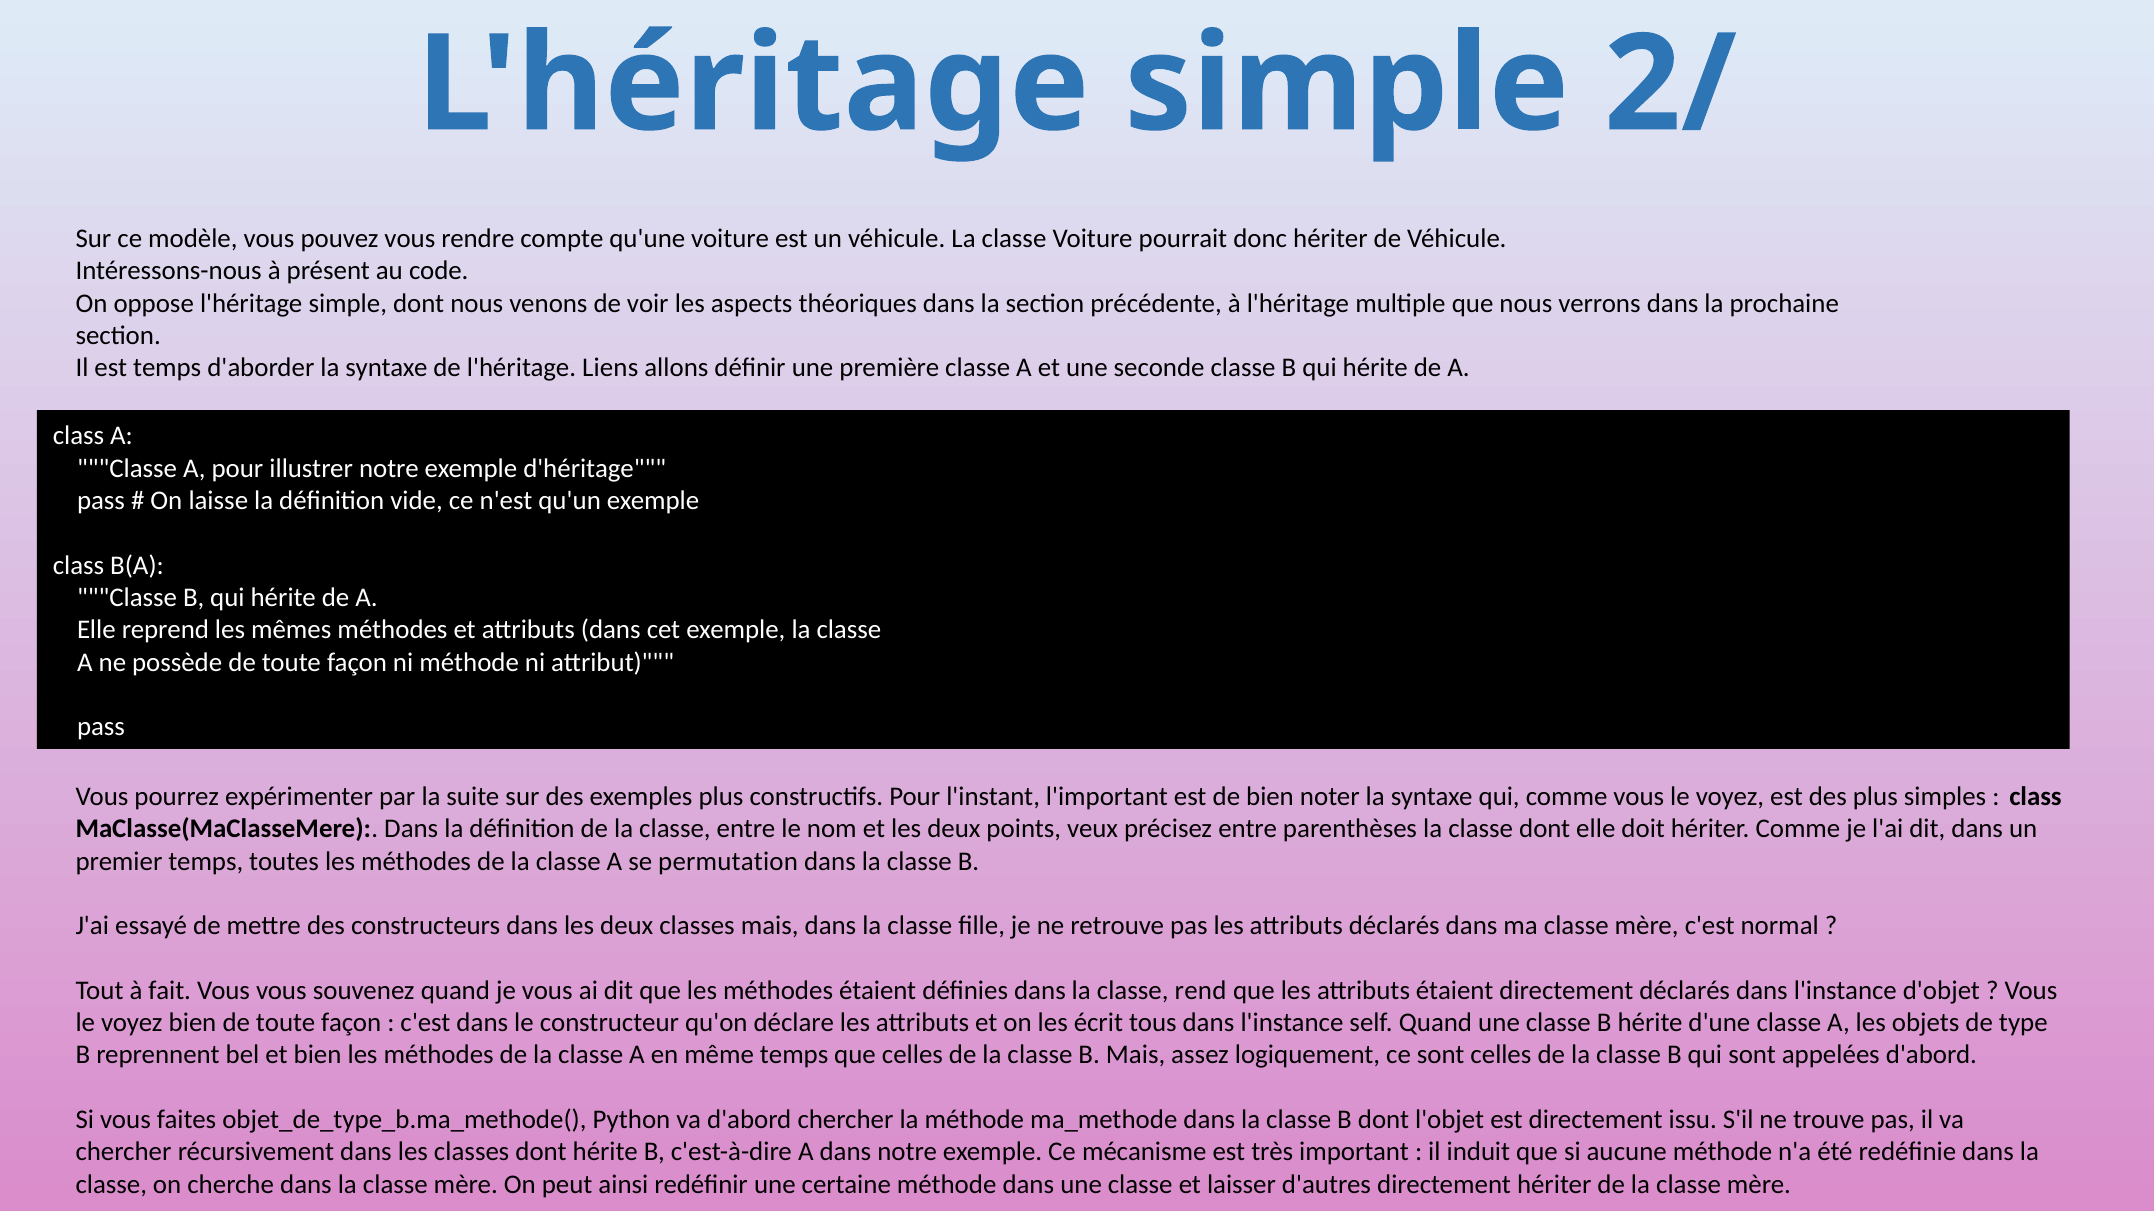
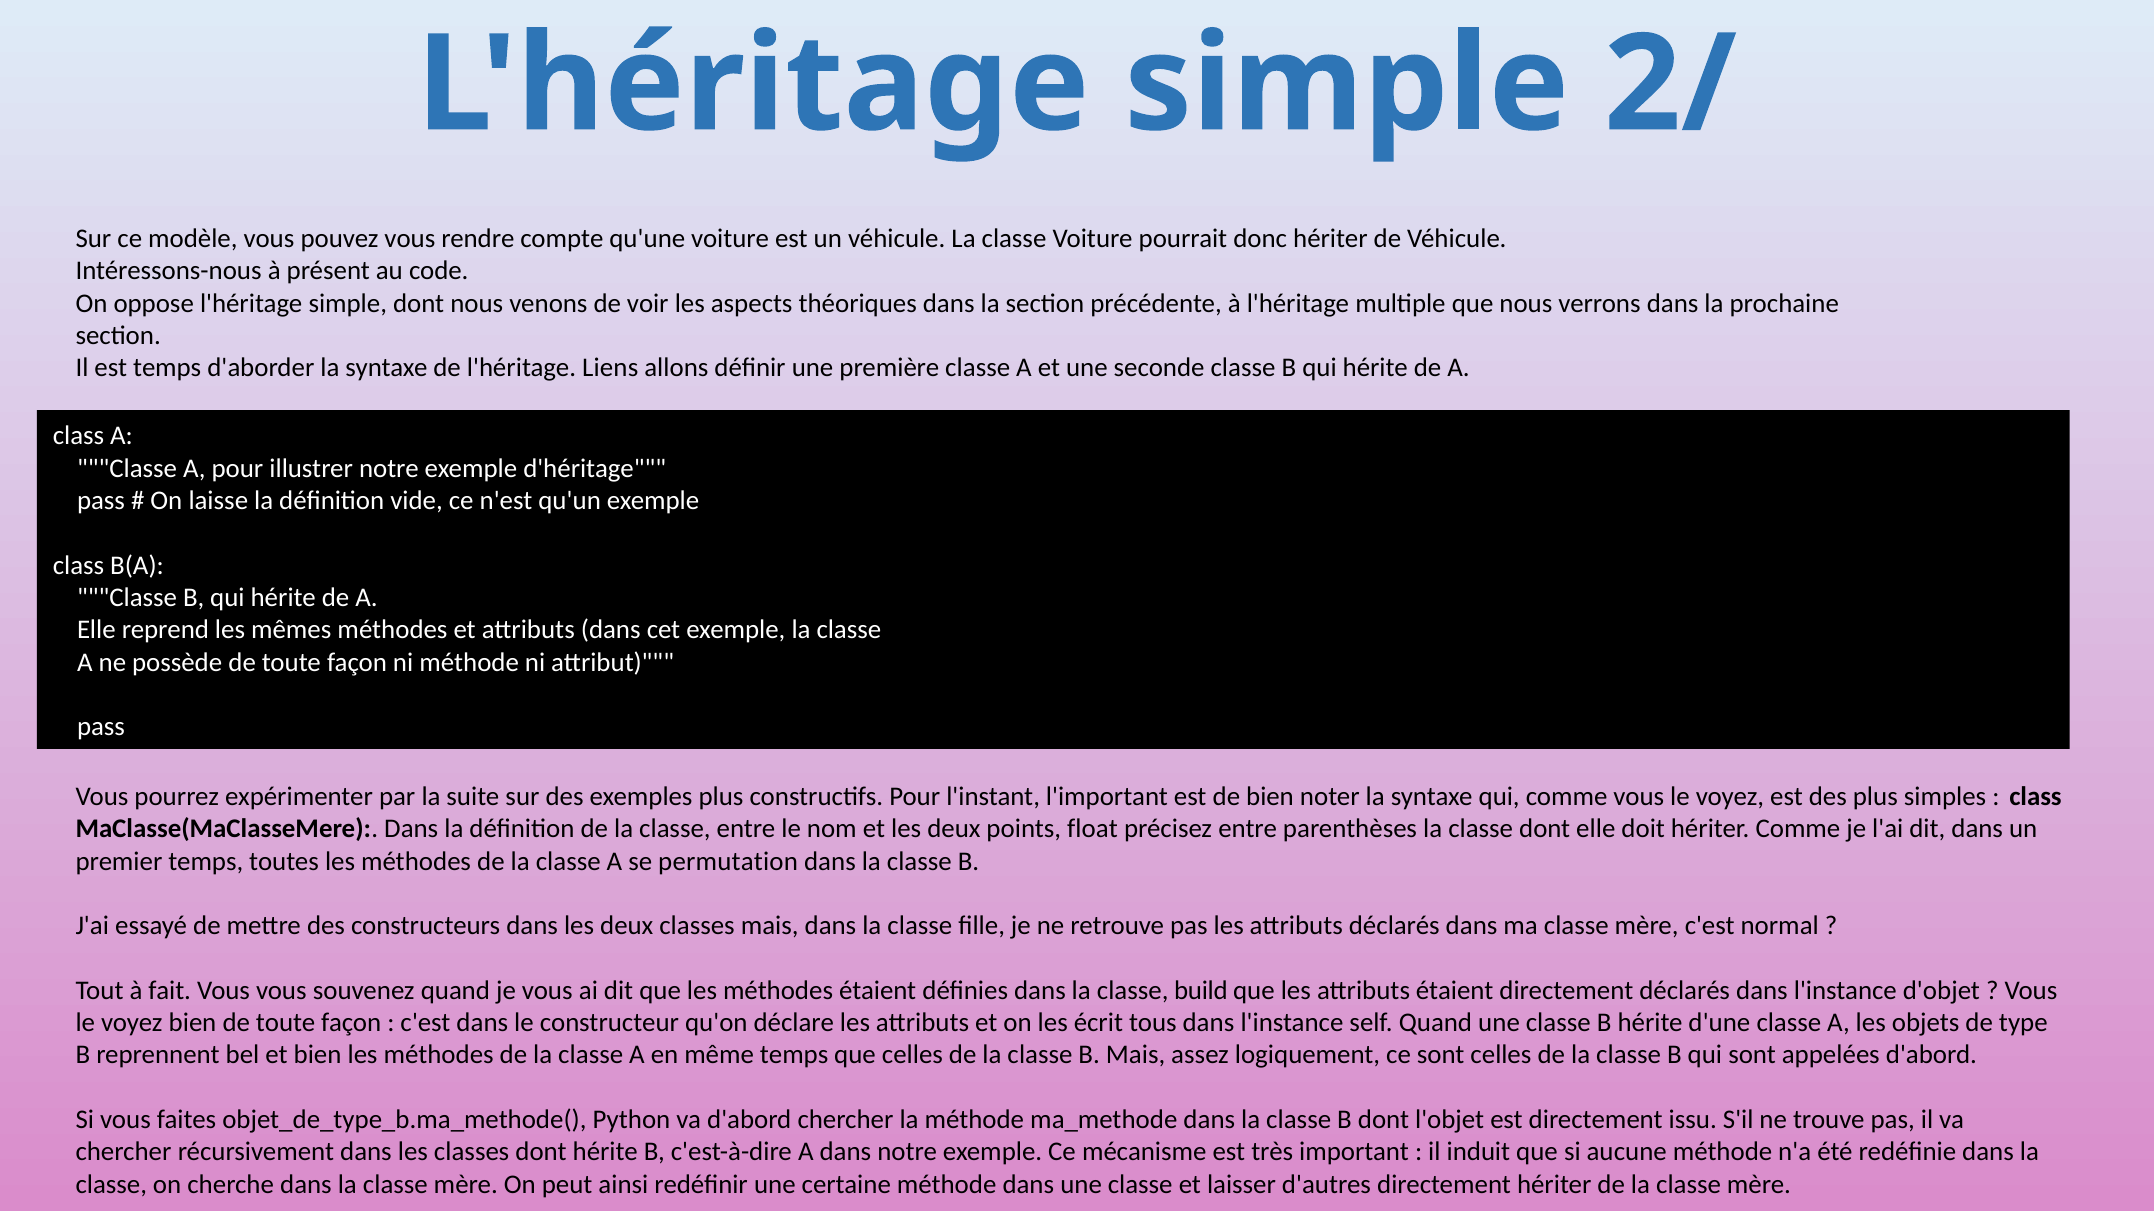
veux: veux -> float (1092, 829)
rend: rend -> build (1201, 991)
